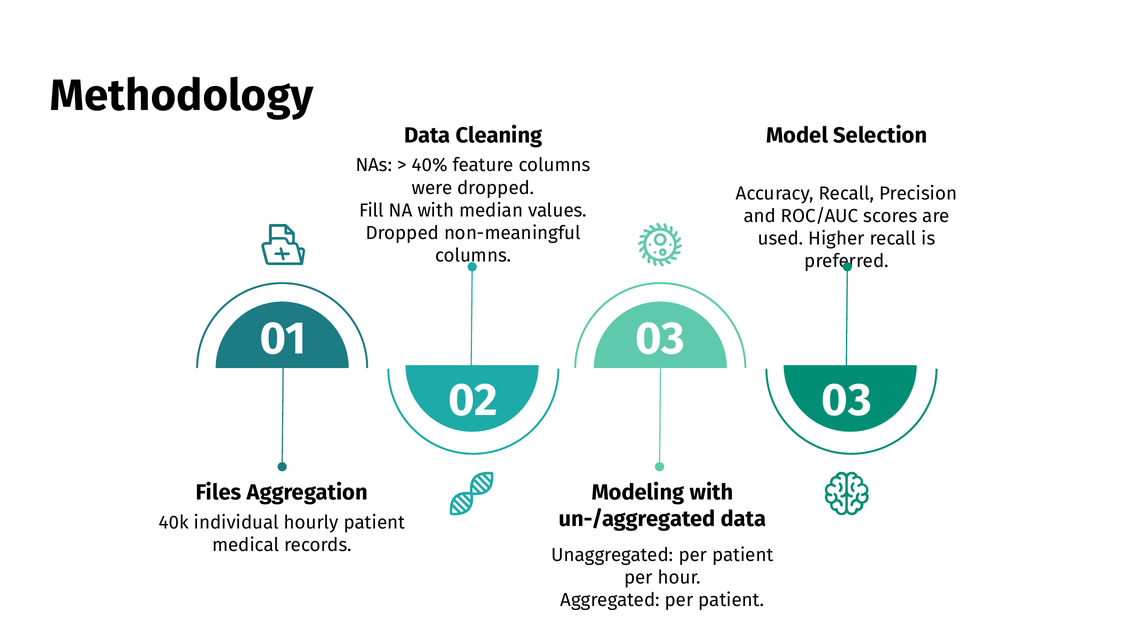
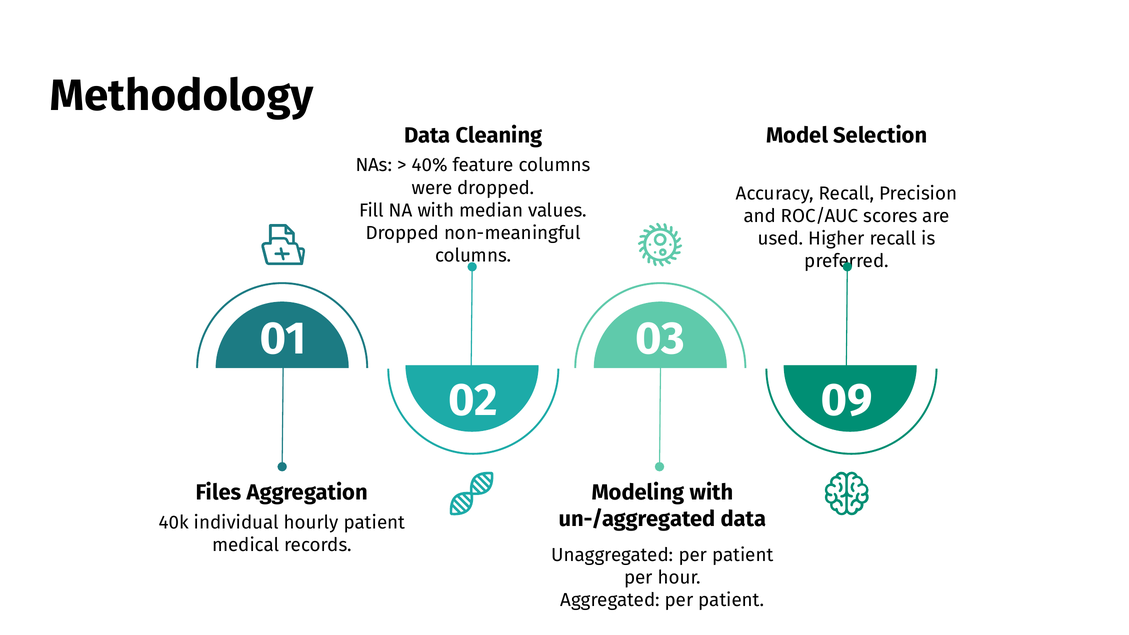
02 03: 03 -> 09 (847, 400)
